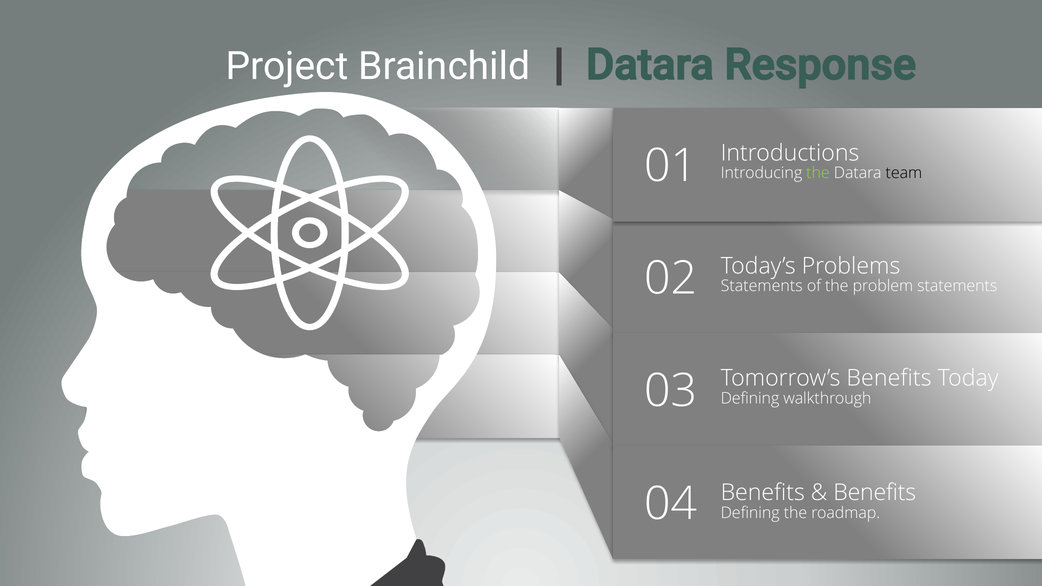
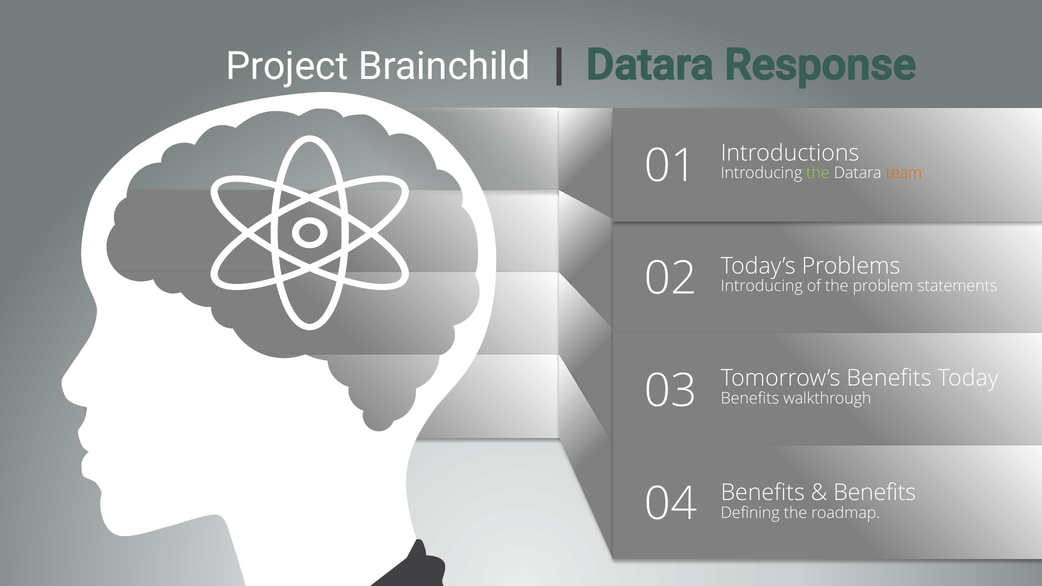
team colour: black -> orange (904, 173)
Statements: Statements -> Introducing (762, 286)
Defining: Defining -> Benefits (750, 398)
